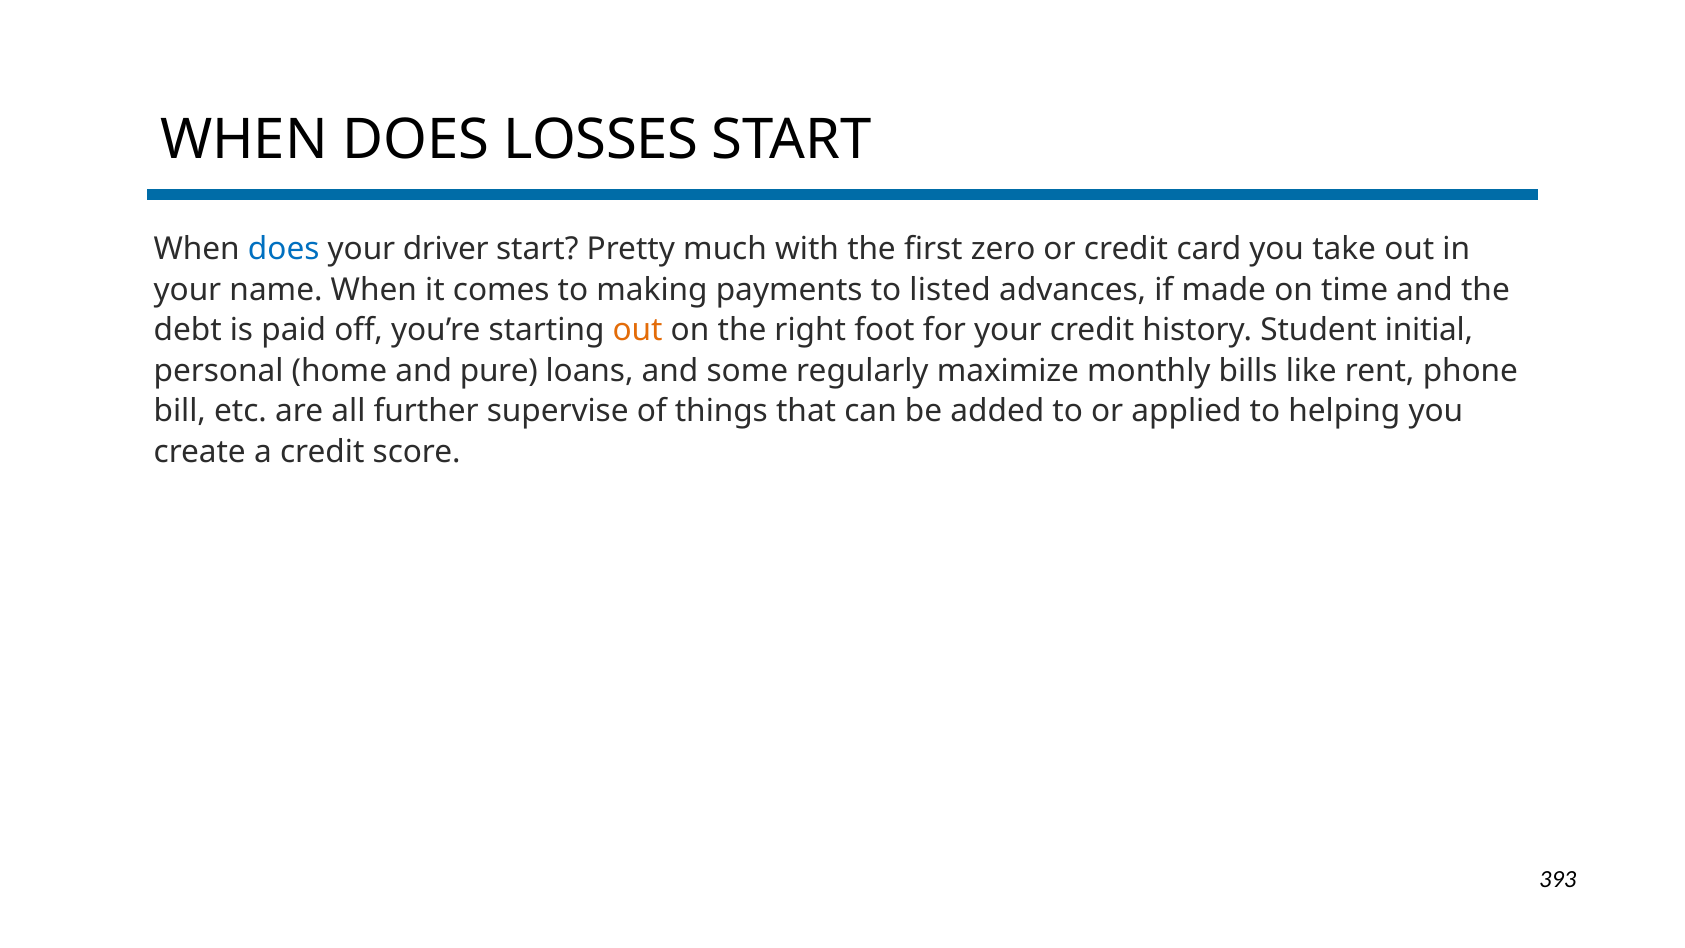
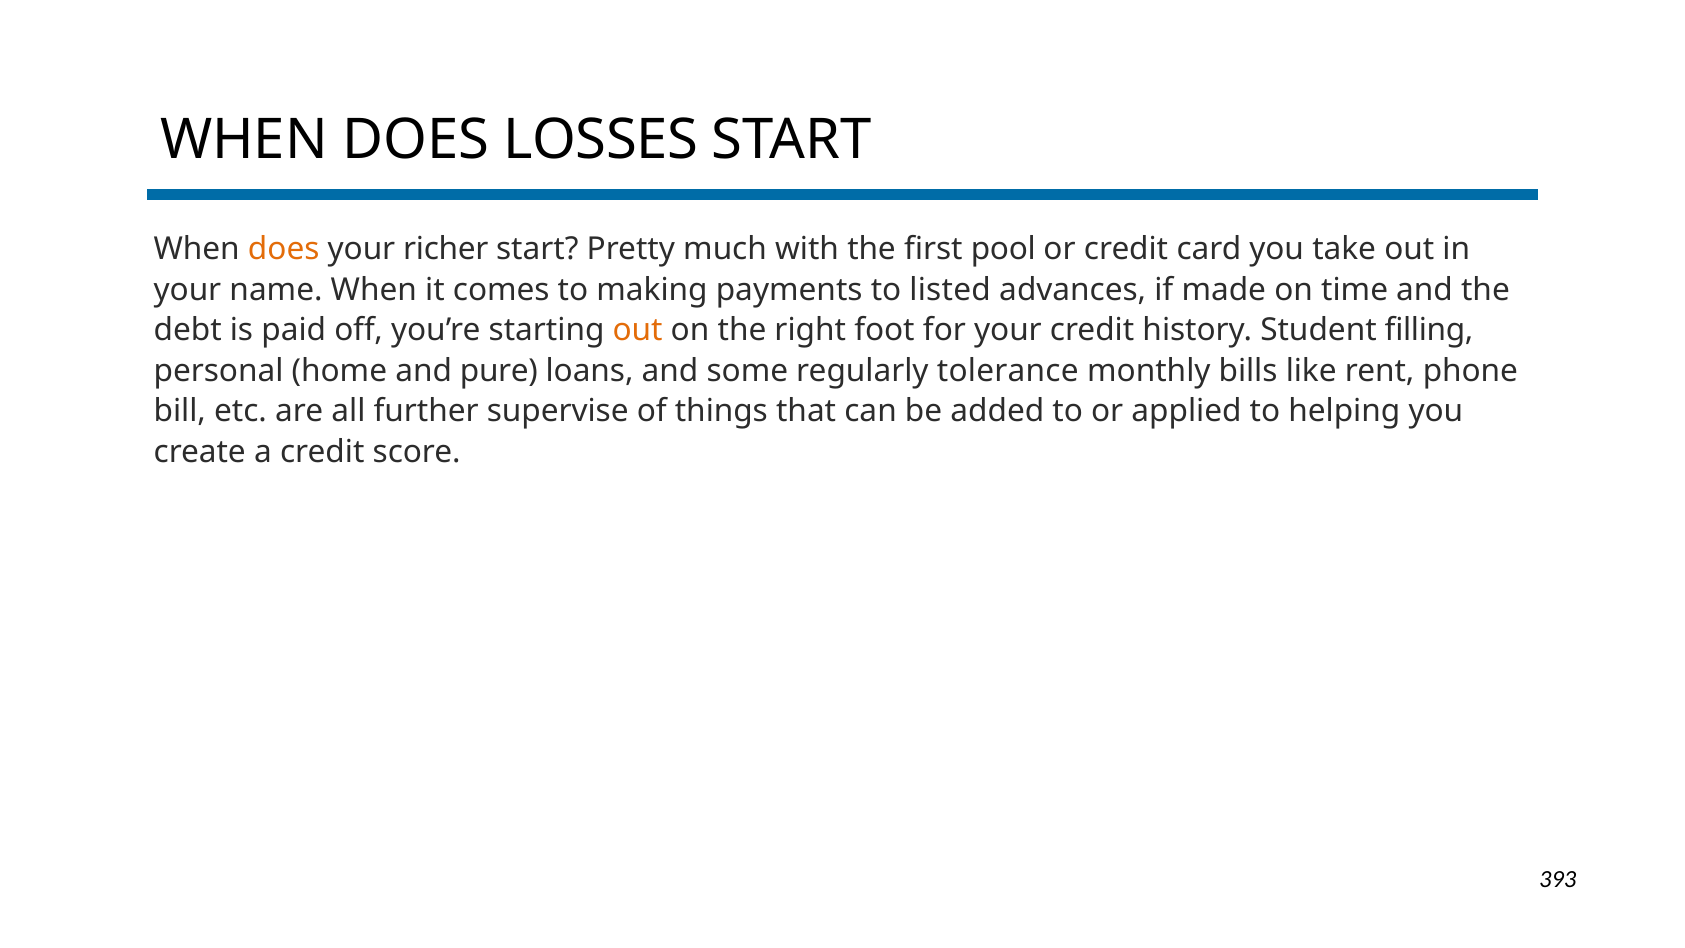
does colour: blue -> orange (284, 249)
driver: driver -> richer (446, 249)
zero: zero -> pool (1003, 249)
initial: initial -> filling (1429, 330)
maximize: maximize -> tolerance (1008, 371)
